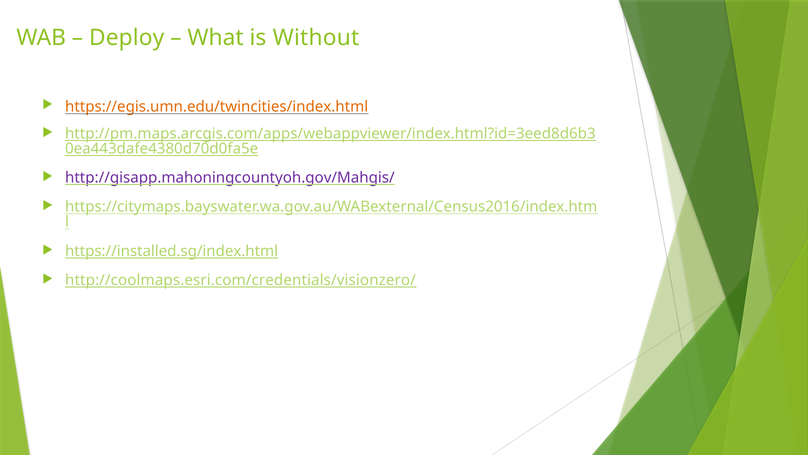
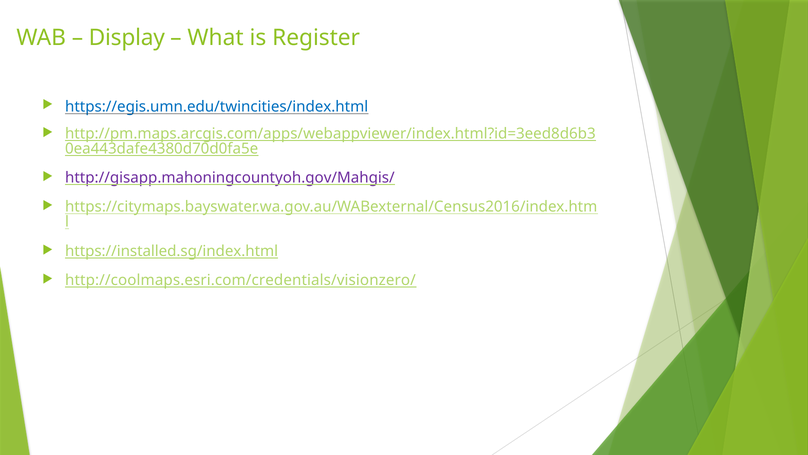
Deploy: Deploy -> Display (127, 38)
Without: Without -> Register (316, 38)
https://egis.umn.edu/twincities/index.html colour: orange -> blue (217, 107)
